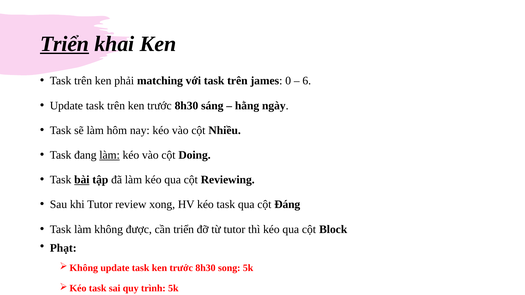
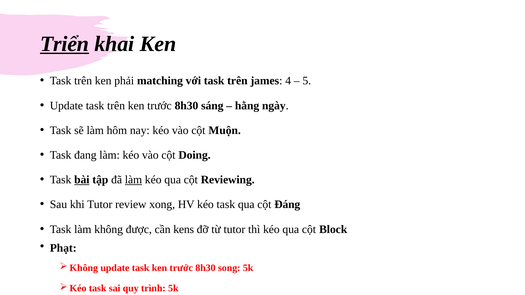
0: 0 -> 4 (288, 81)
6: 6 -> 5 (307, 81)
Nhiều: Nhiều -> Muộn (225, 130)
làm underline: present -> none (110, 155)
làm underline: none -> present (133, 180)
cần triển: triển -> kens (184, 229)
